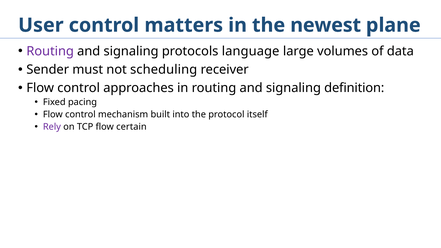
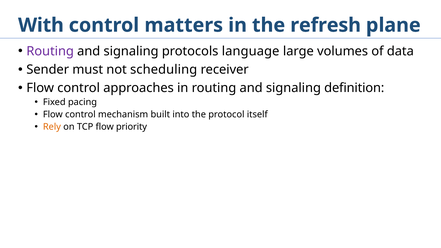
User: User -> With (41, 25)
newest: newest -> refresh (326, 25)
Rely colour: purple -> orange (52, 127)
certain: certain -> priority (132, 127)
